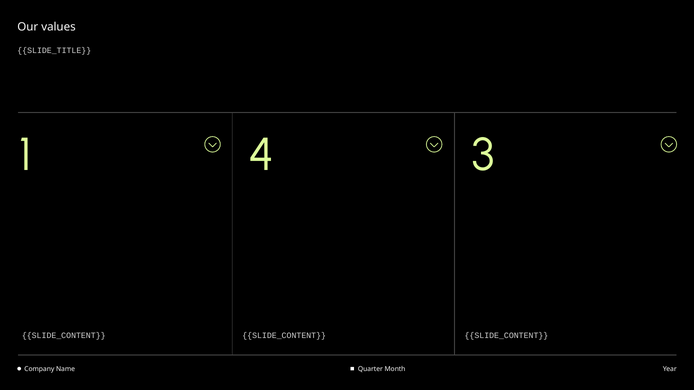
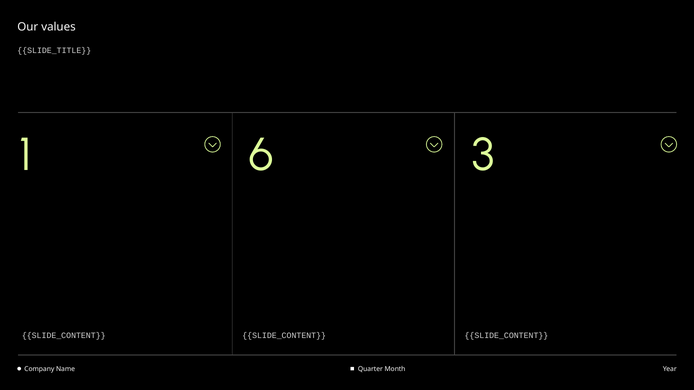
4: 4 -> 6 (261, 155)
